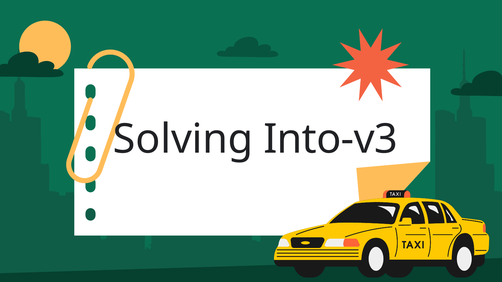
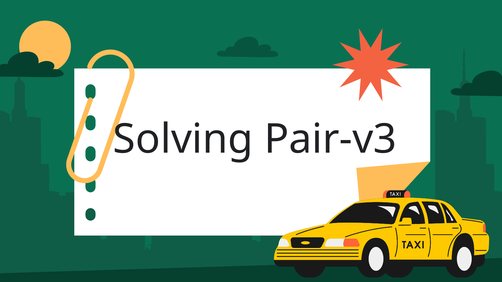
Into-v3: Into-v3 -> Pair-v3 (330, 139)
